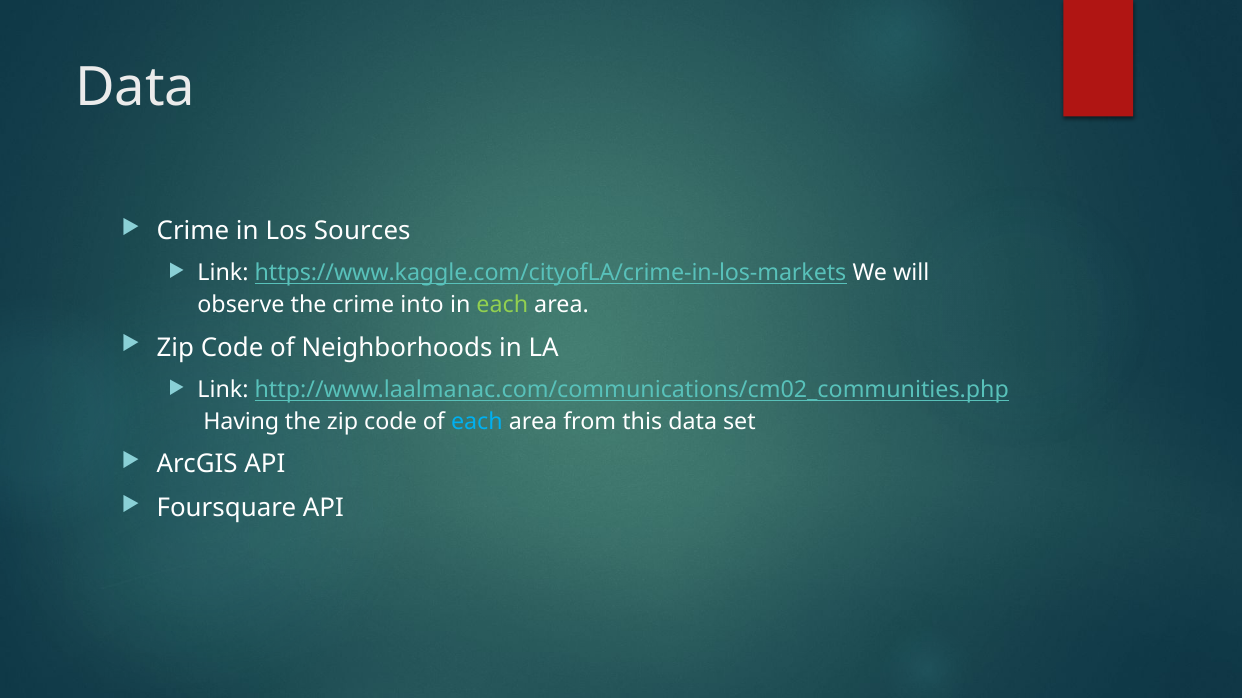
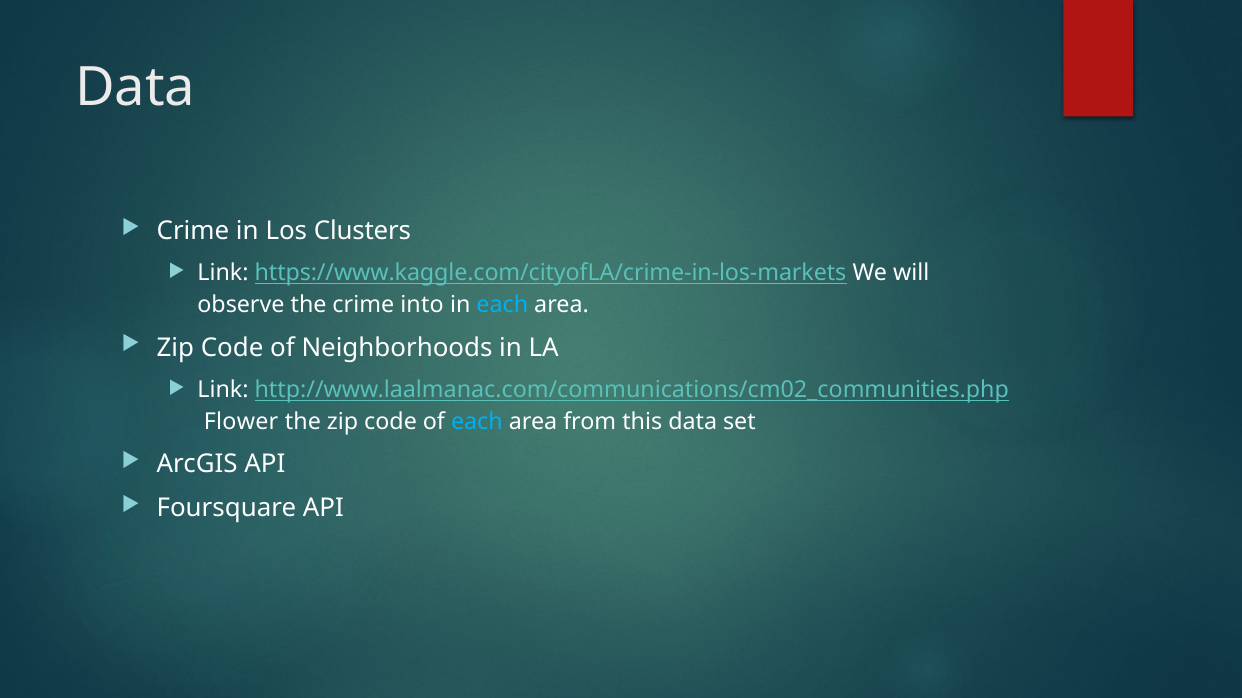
Sources: Sources -> Clusters (362, 231)
each colour: light green -> light blue (502, 305)
Having: Having -> Flower (241, 422)
